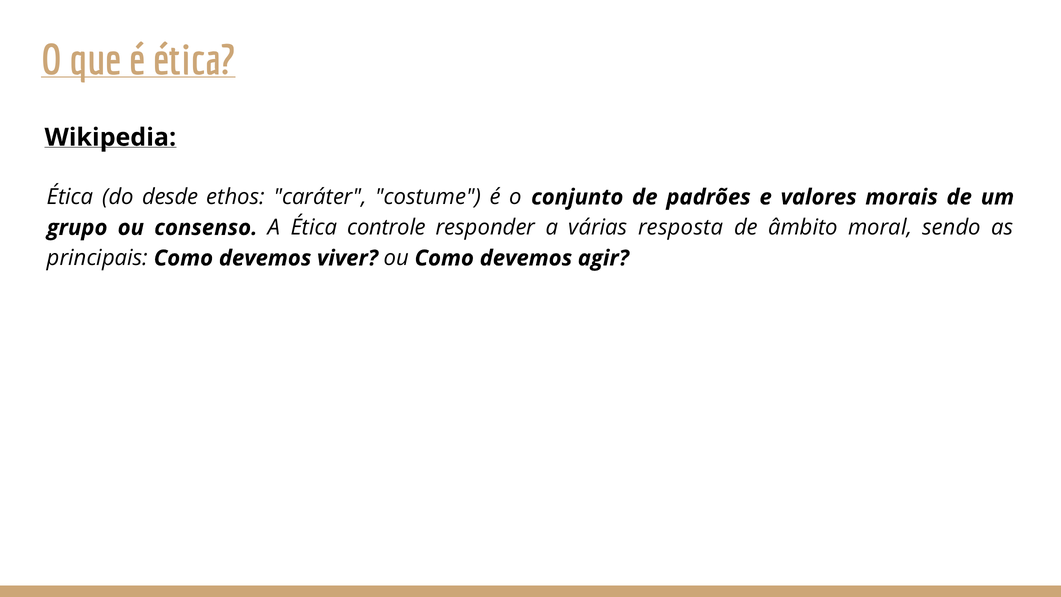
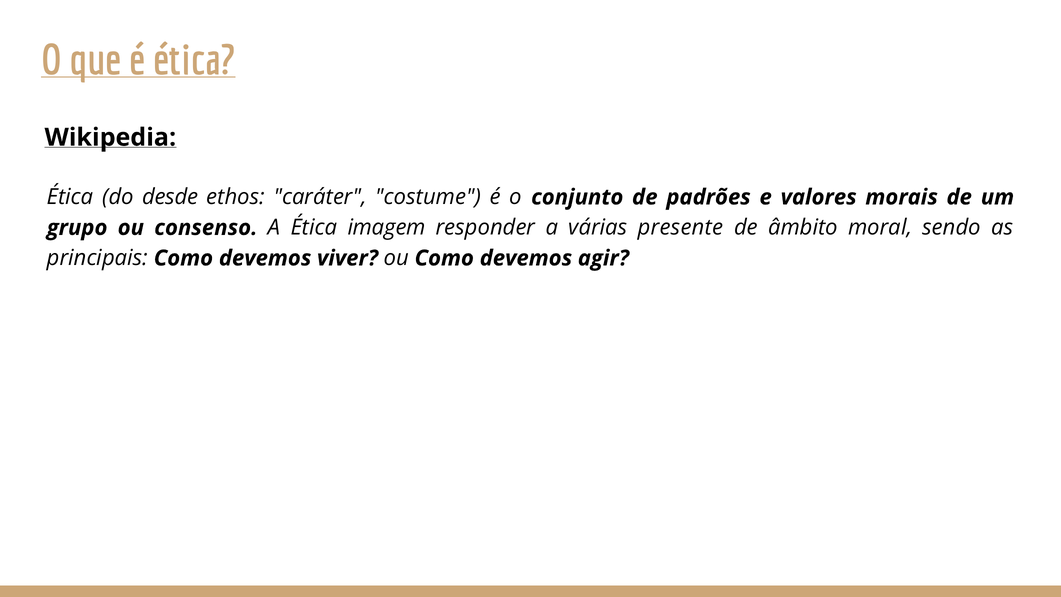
controle: controle -> imagem (387, 228)
resposta: resposta -> presente (681, 228)
